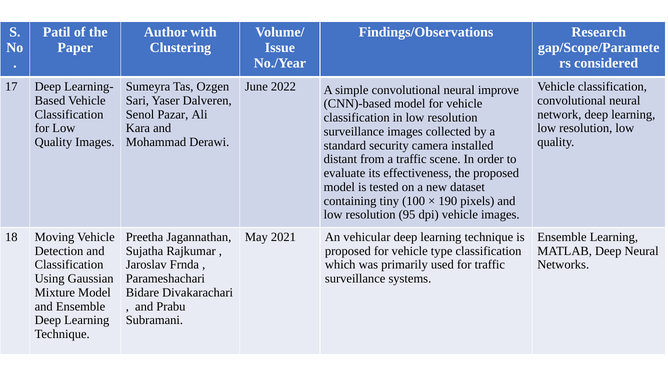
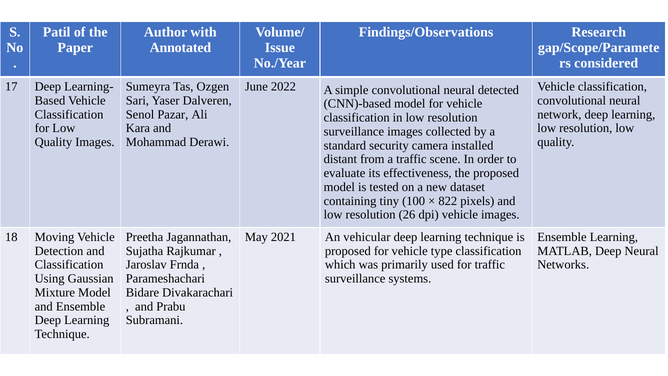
Clustering: Clustering -> Annotated (180, 48)
improve: improve -> detected (498, 90)
190: 190 -> 822 (448, 201)
95: 95 -> 26 (407, 215)
